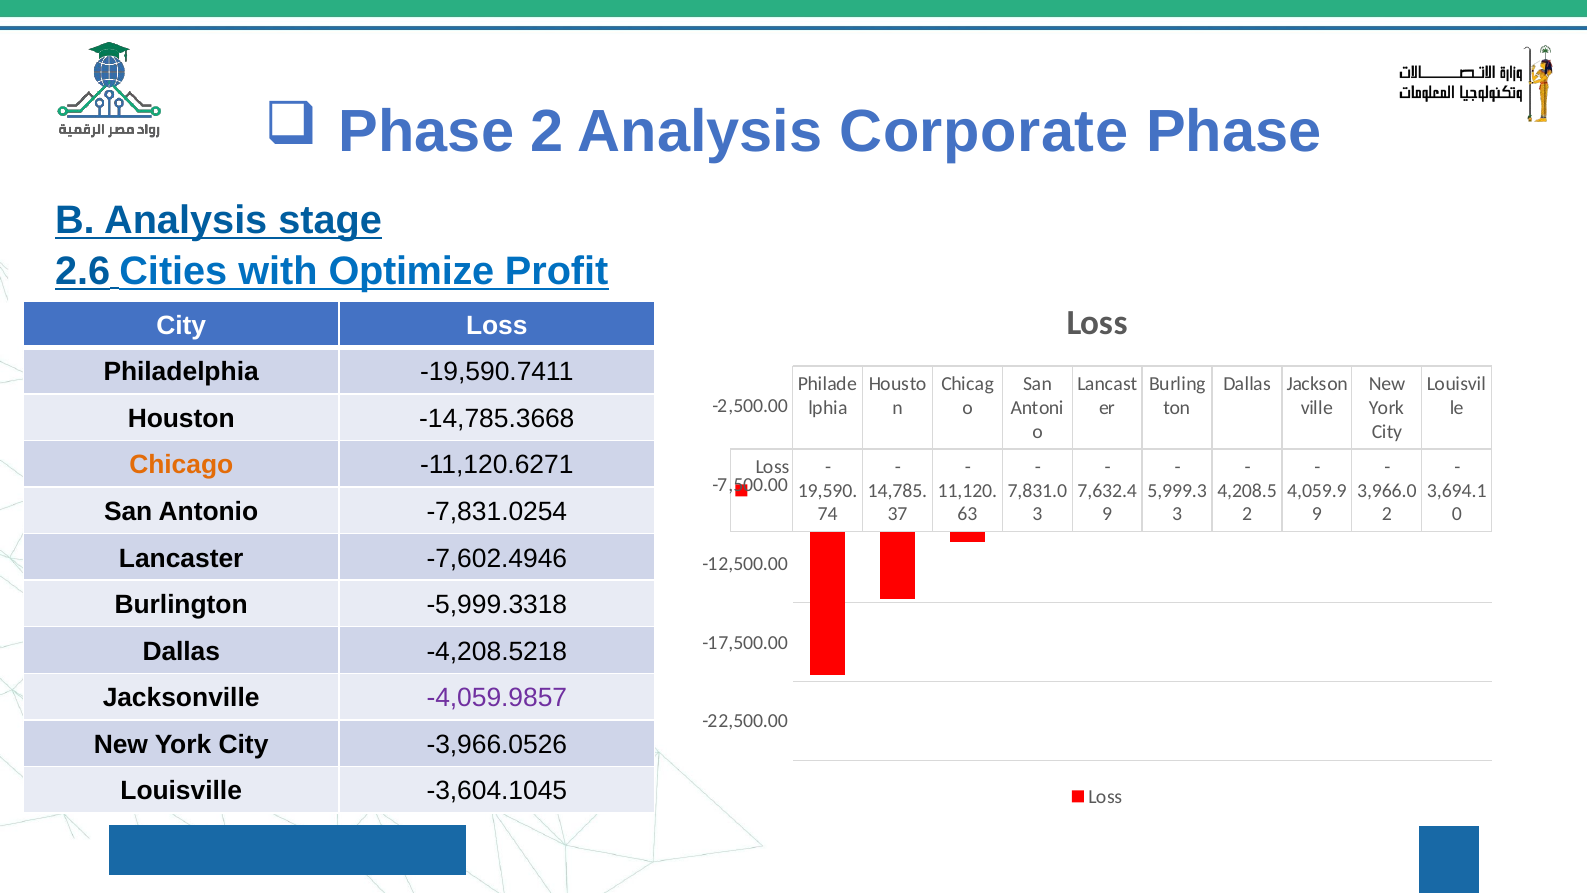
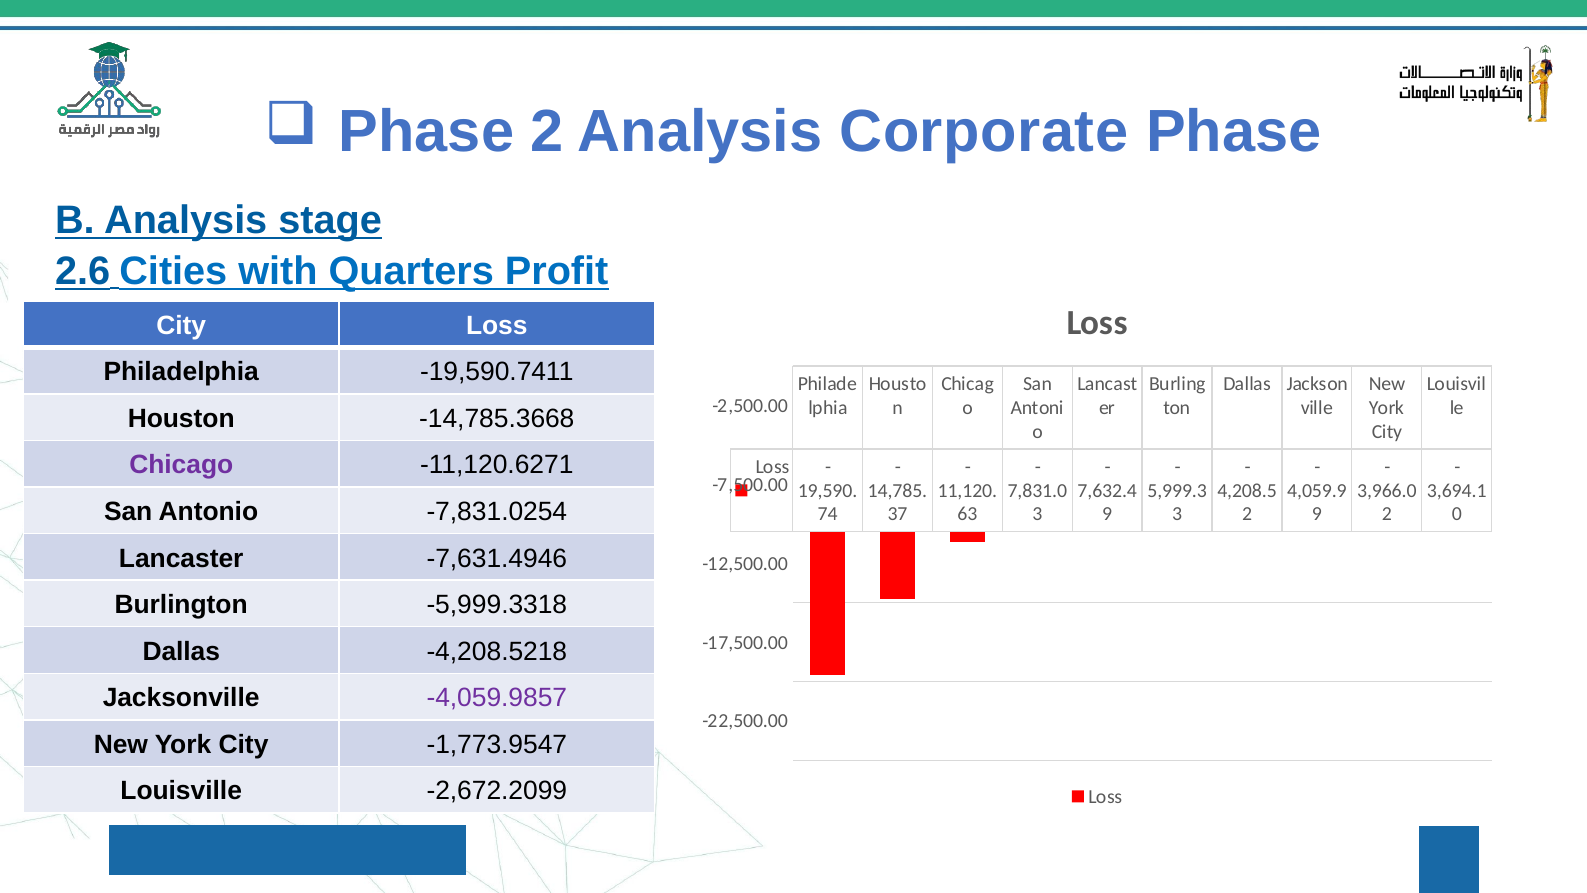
Optimize: Optimize -> Quarters (411, 271)
Chicago colour: orange -> purple (181, 465)
-7,602.4946: -7,602.4946 -> -7,631.4946 (497, 558)
-3,966.0526: -3,966.0526 -> -1,773.9547 (497, 744)
-3,604.1045: -3,604.1045 -> -2,672.2099 (497, 791)
